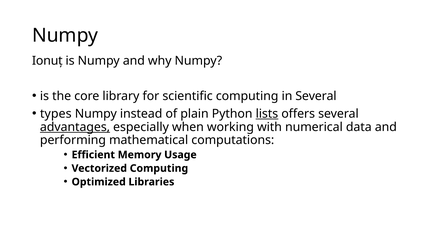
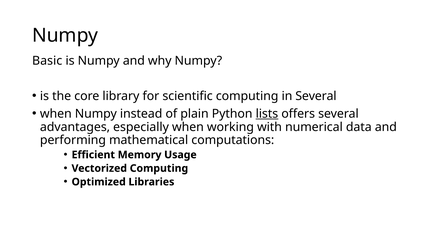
Ionuț: Ionuț -> Basic (47, 61)
types: types -> when (56, 114)
advantages underline: present -> none (75, 127)
